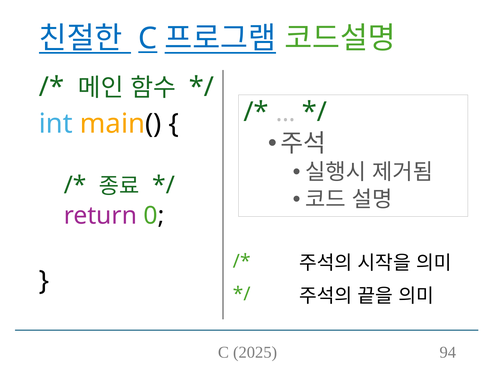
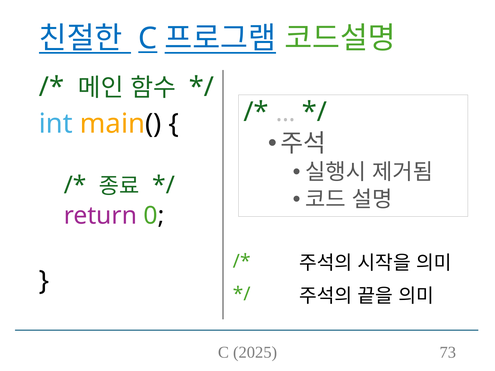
94: 94 -> 73 (448, 353)
